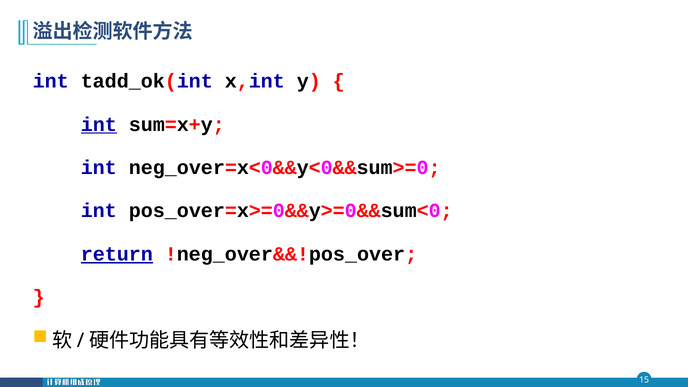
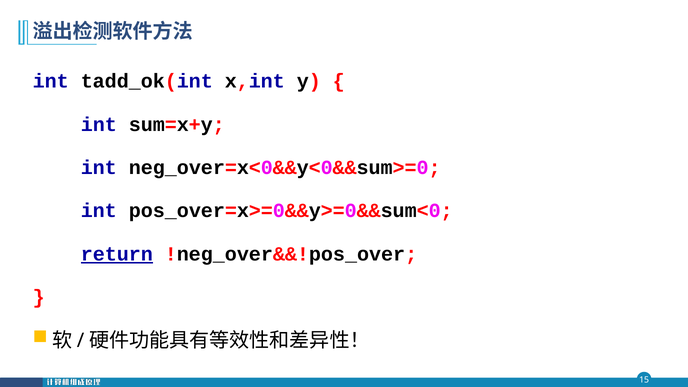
int underline: present -> none (99, 124)
